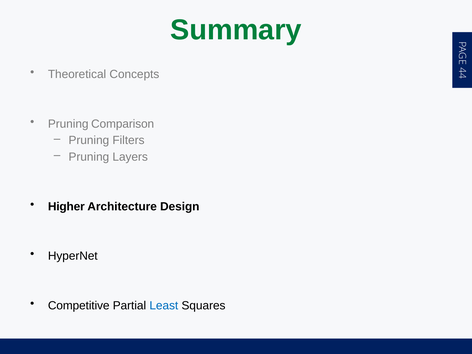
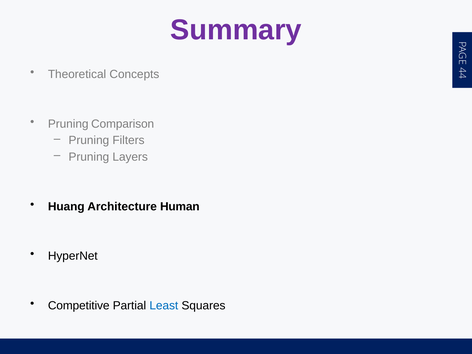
Summary colour: green -> purple (236, 30)
Higher: Higher -> Huang (66, 206)
Design: Design -> Human (180, 206)
